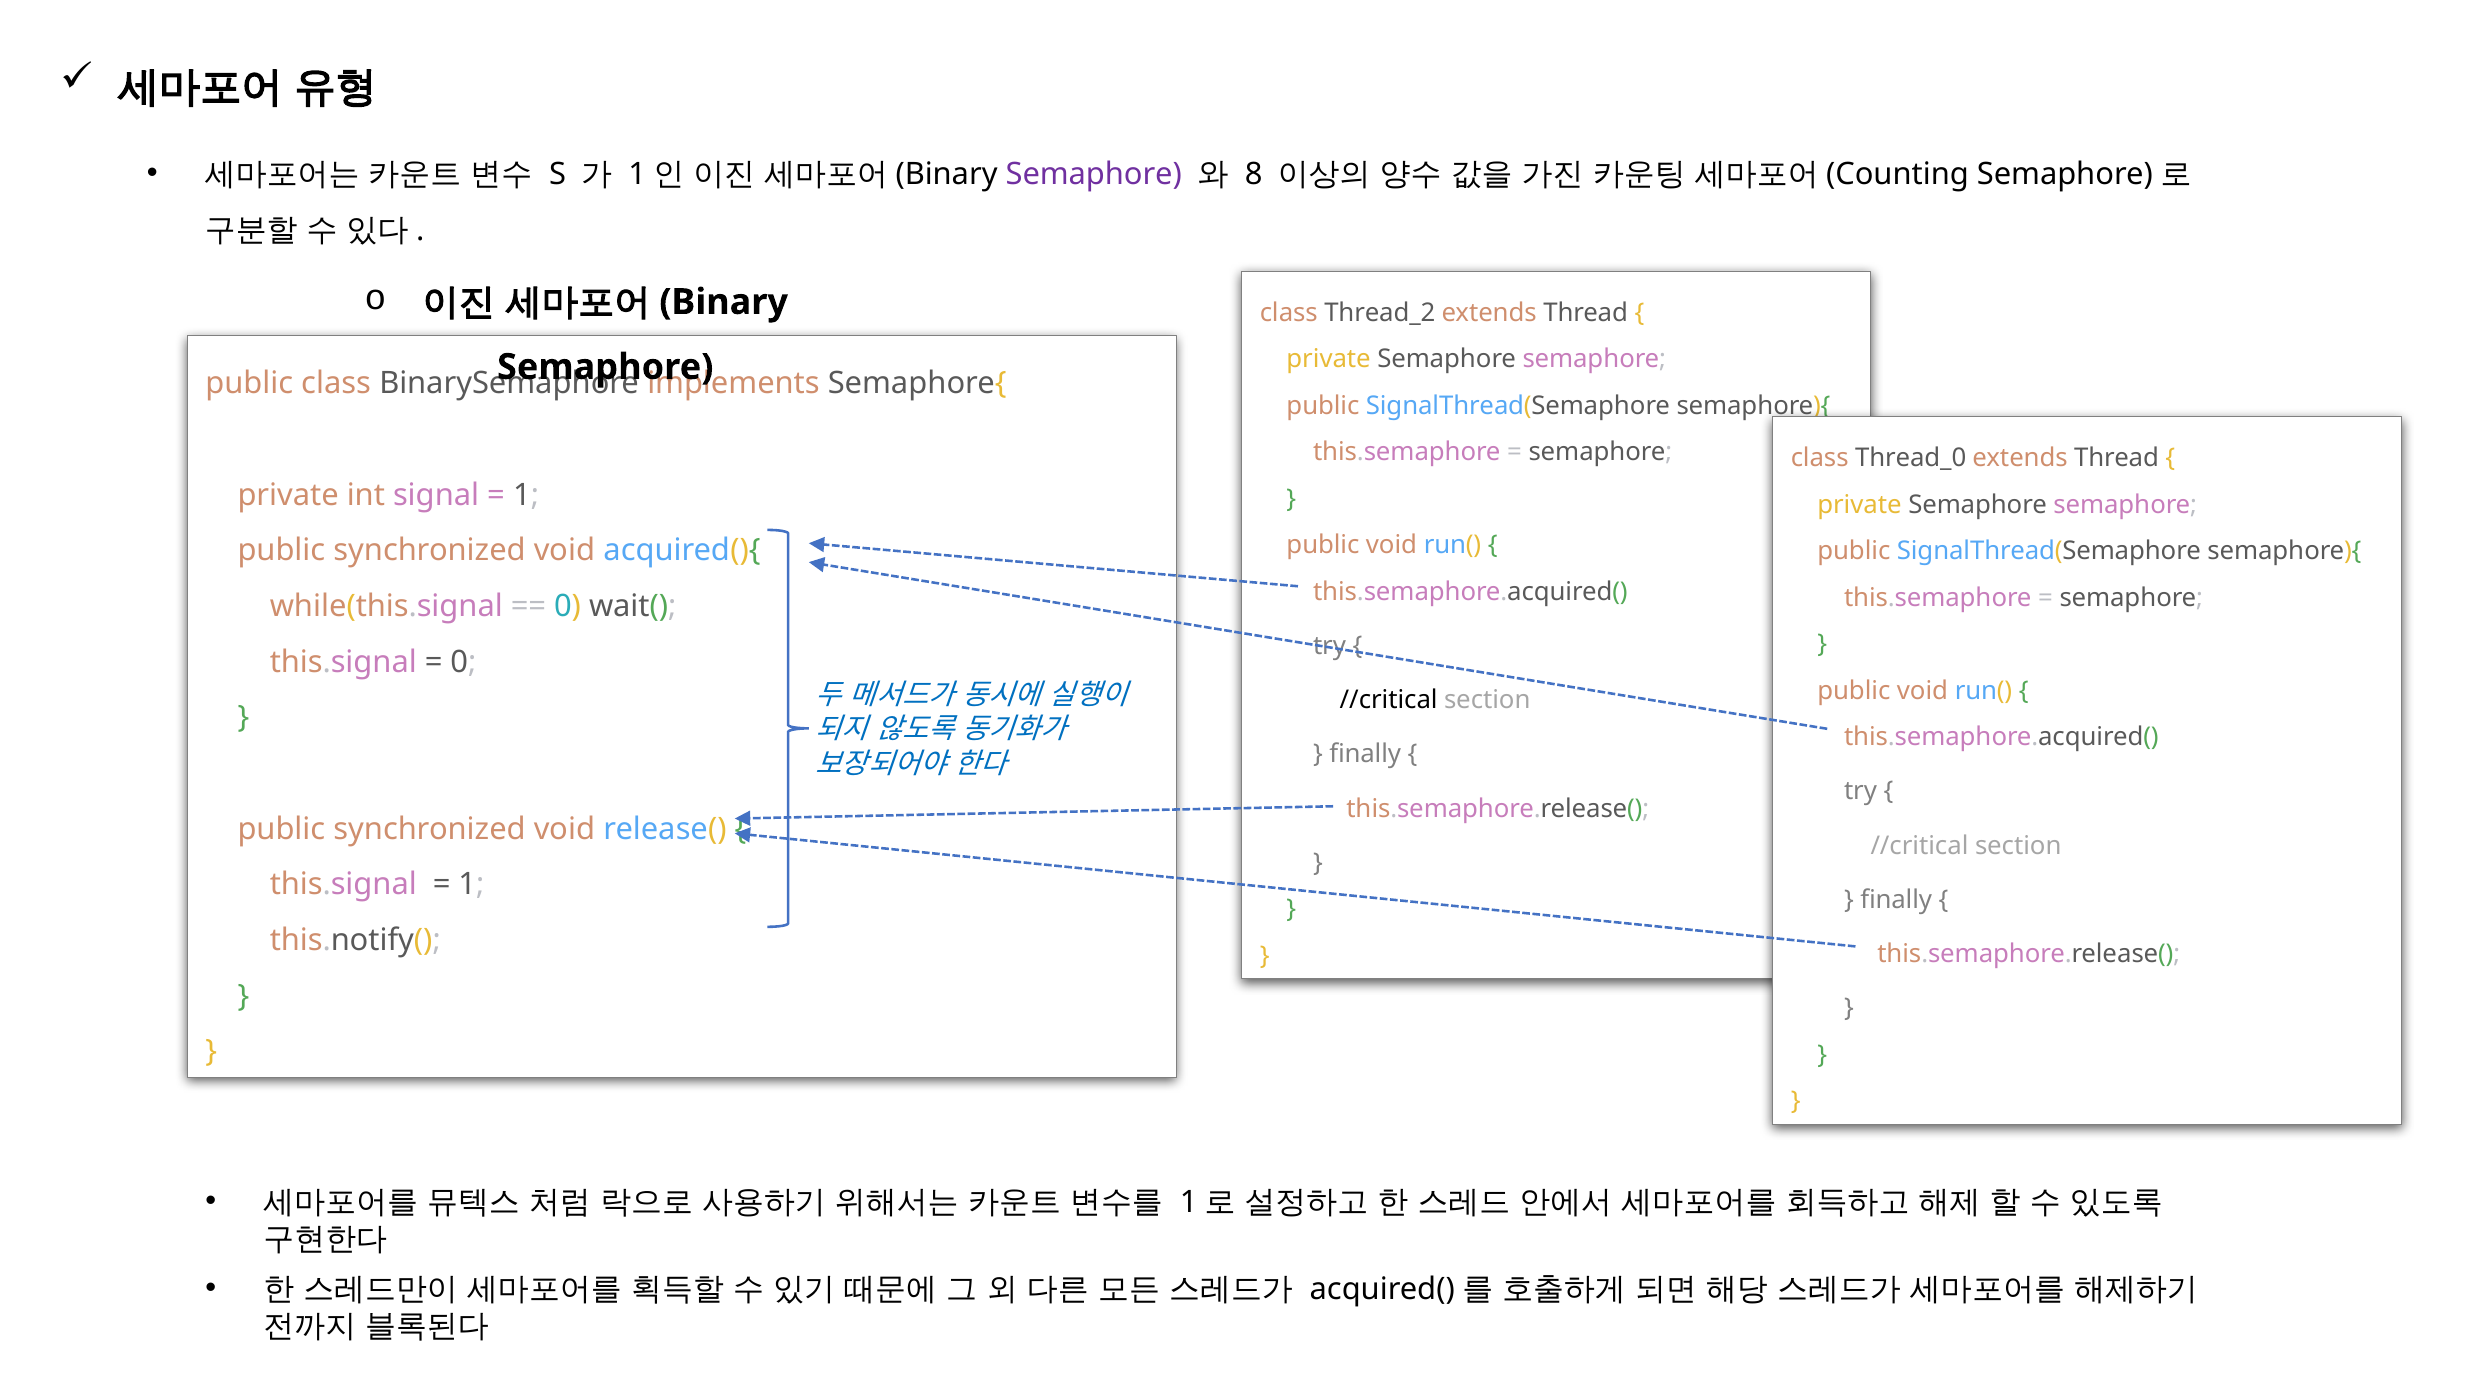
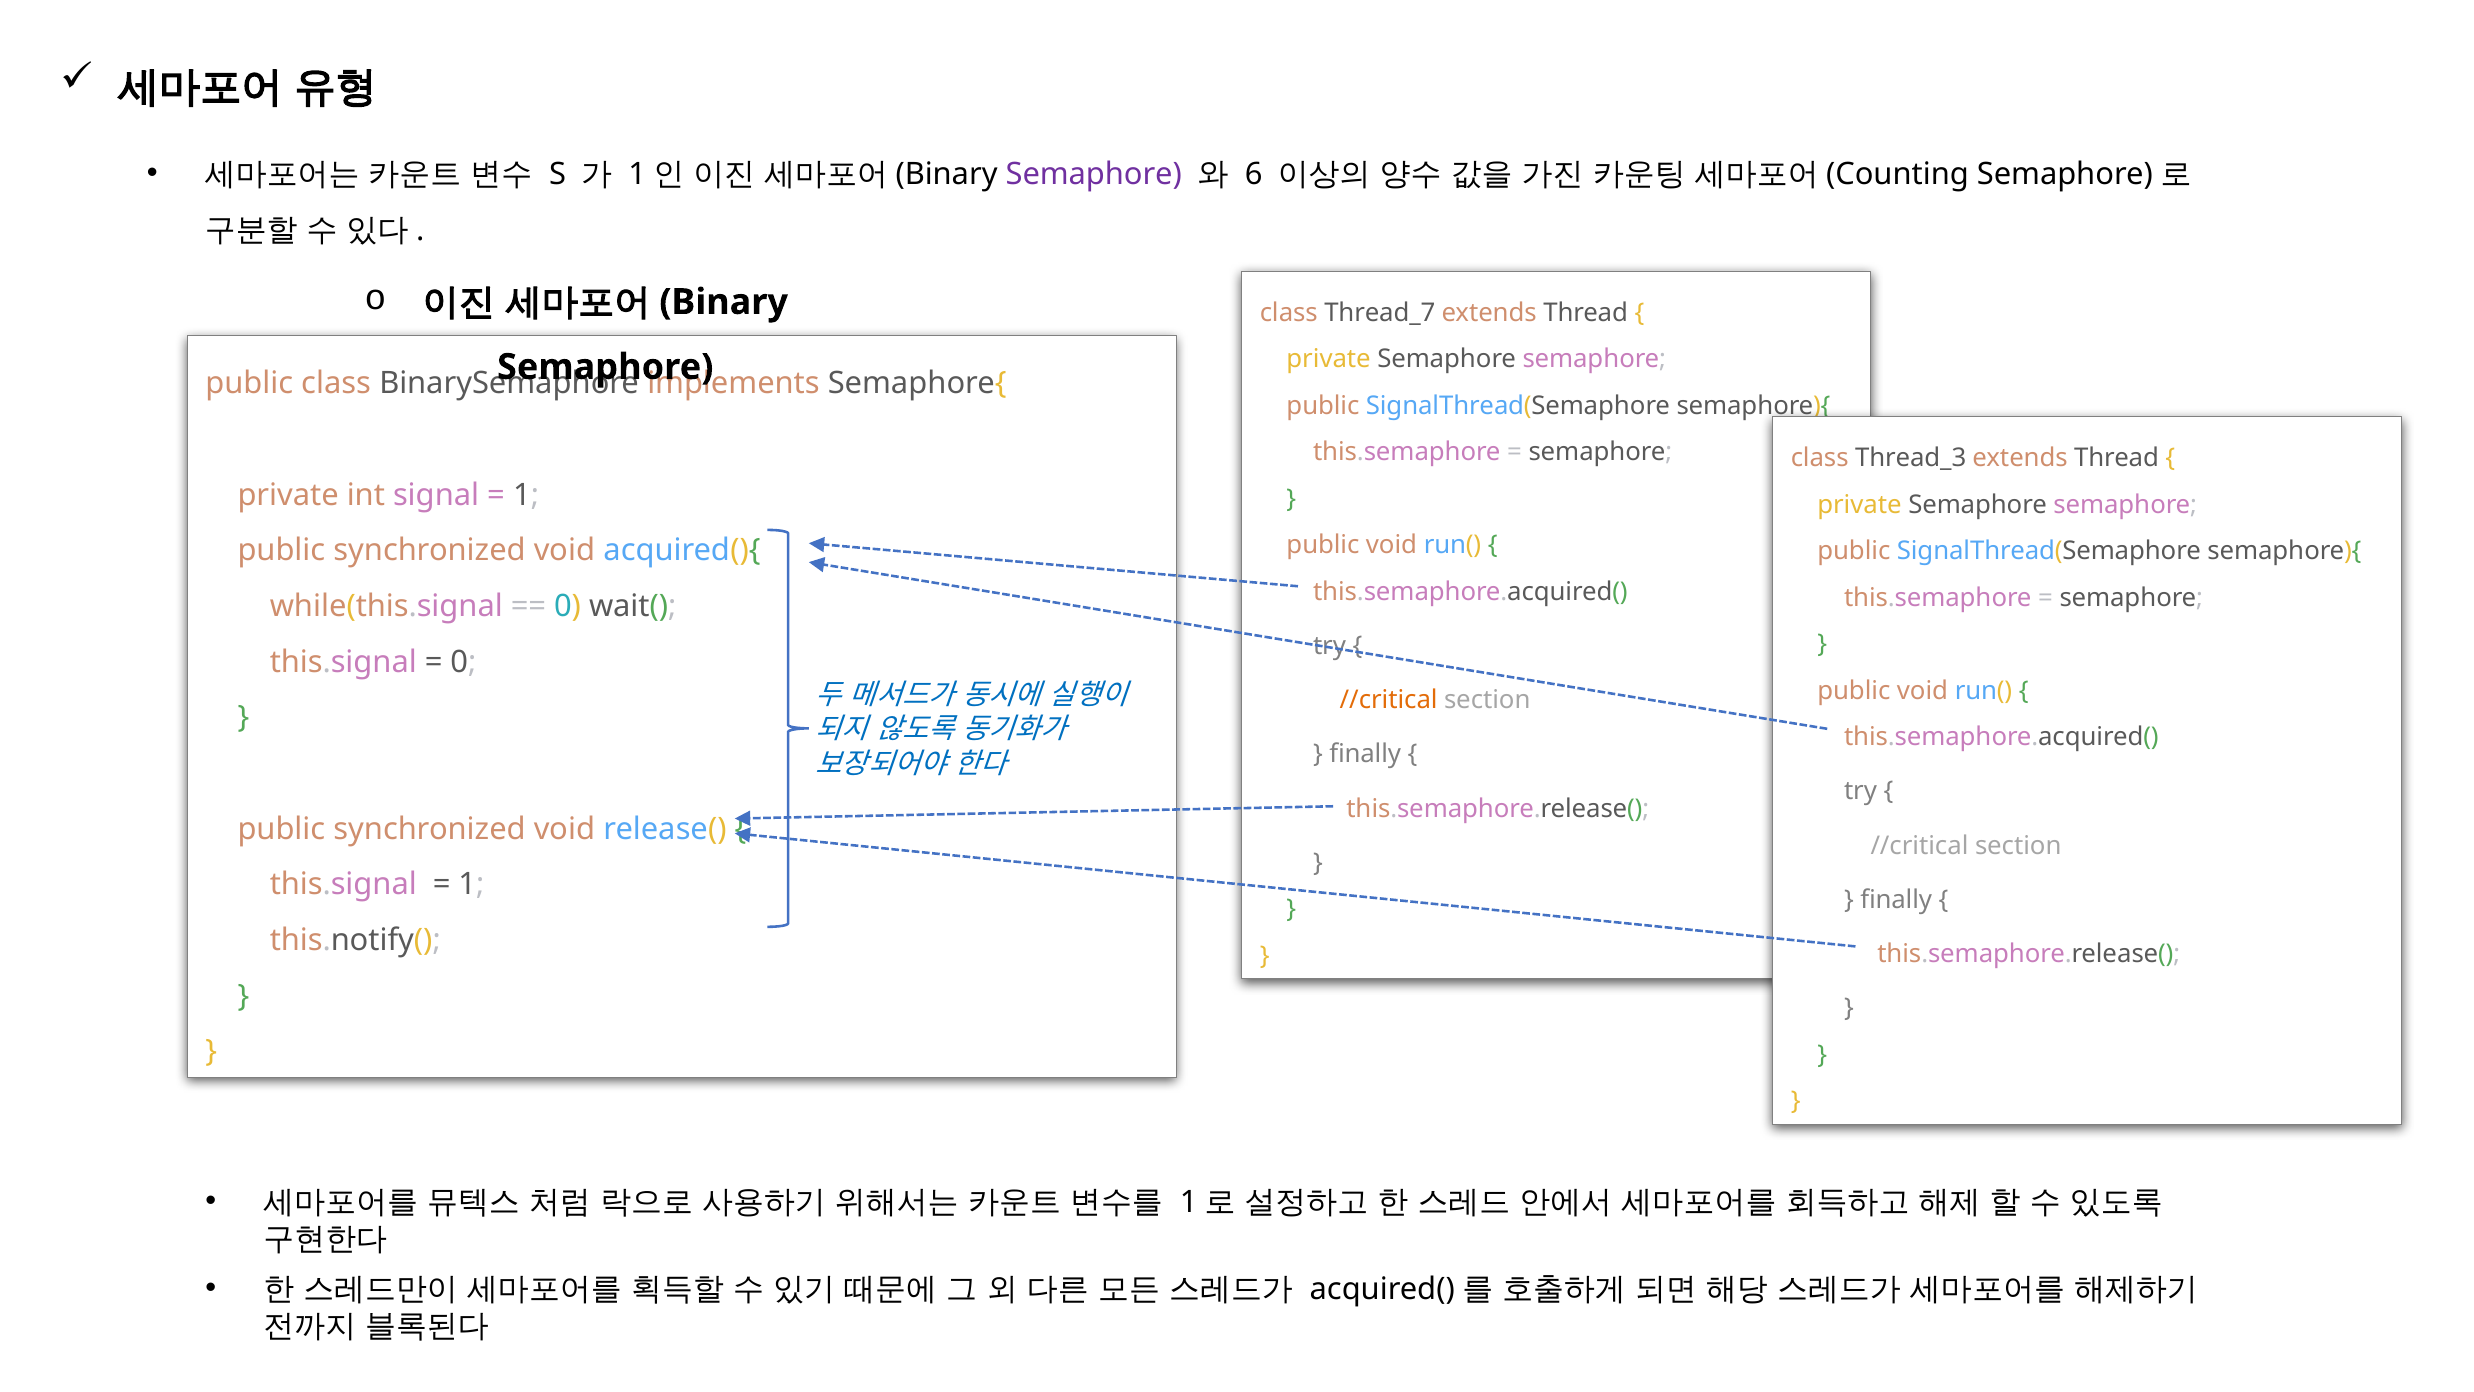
8: 8 -> 6 (1254, 174)
Thread_2: Thread_2 -> Thread_7 (1380, 313)
Thread_0: Thread_0 -> Thread_3 (1911, 458)
//critical colour: black -> orange (1389, 700)
